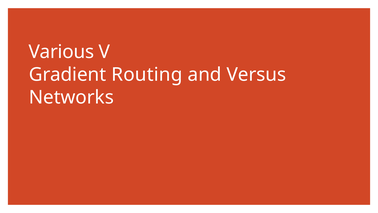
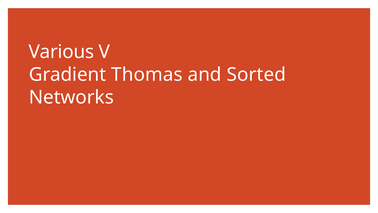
Routing: Routing -> Thomas (147, 74)
Versus: Versus -> Sorted (256, 74)
